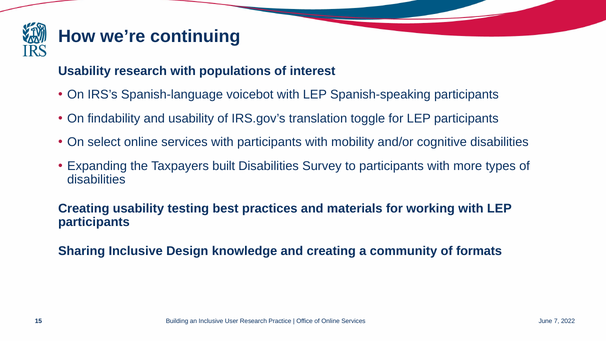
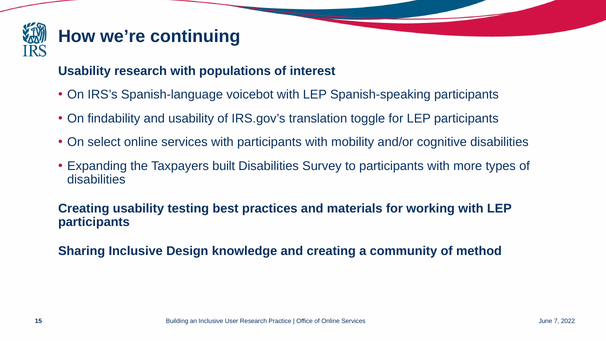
formats: formats -> method (479, 251)
